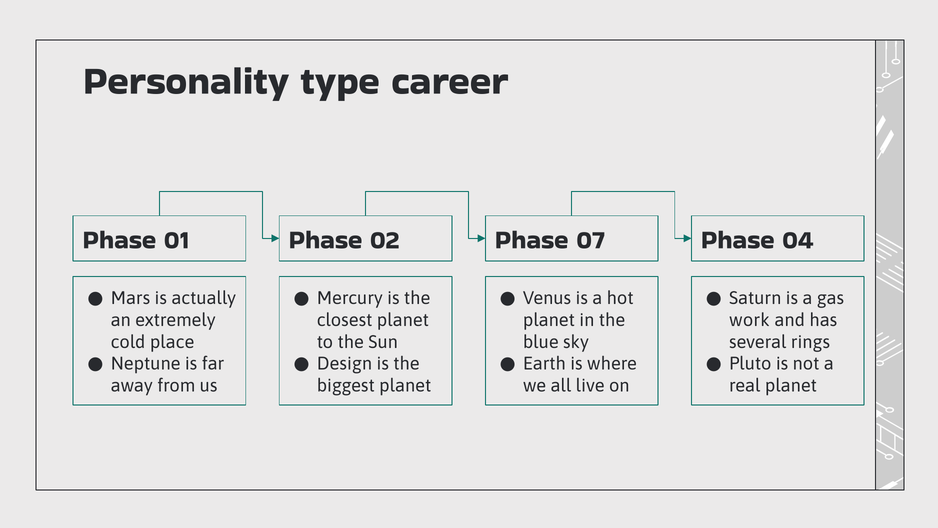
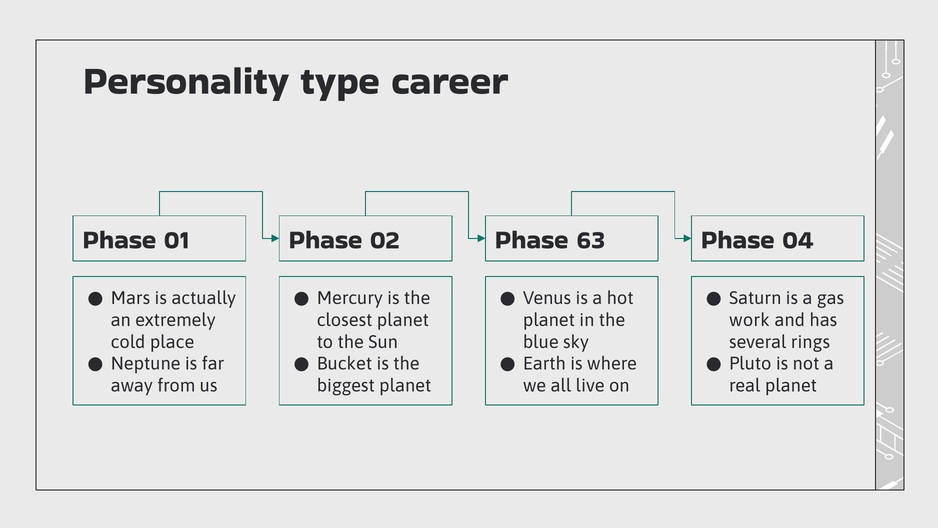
07: 07 -> 63 (591, 240)
Design: Design -> Bucket (344, 364)
